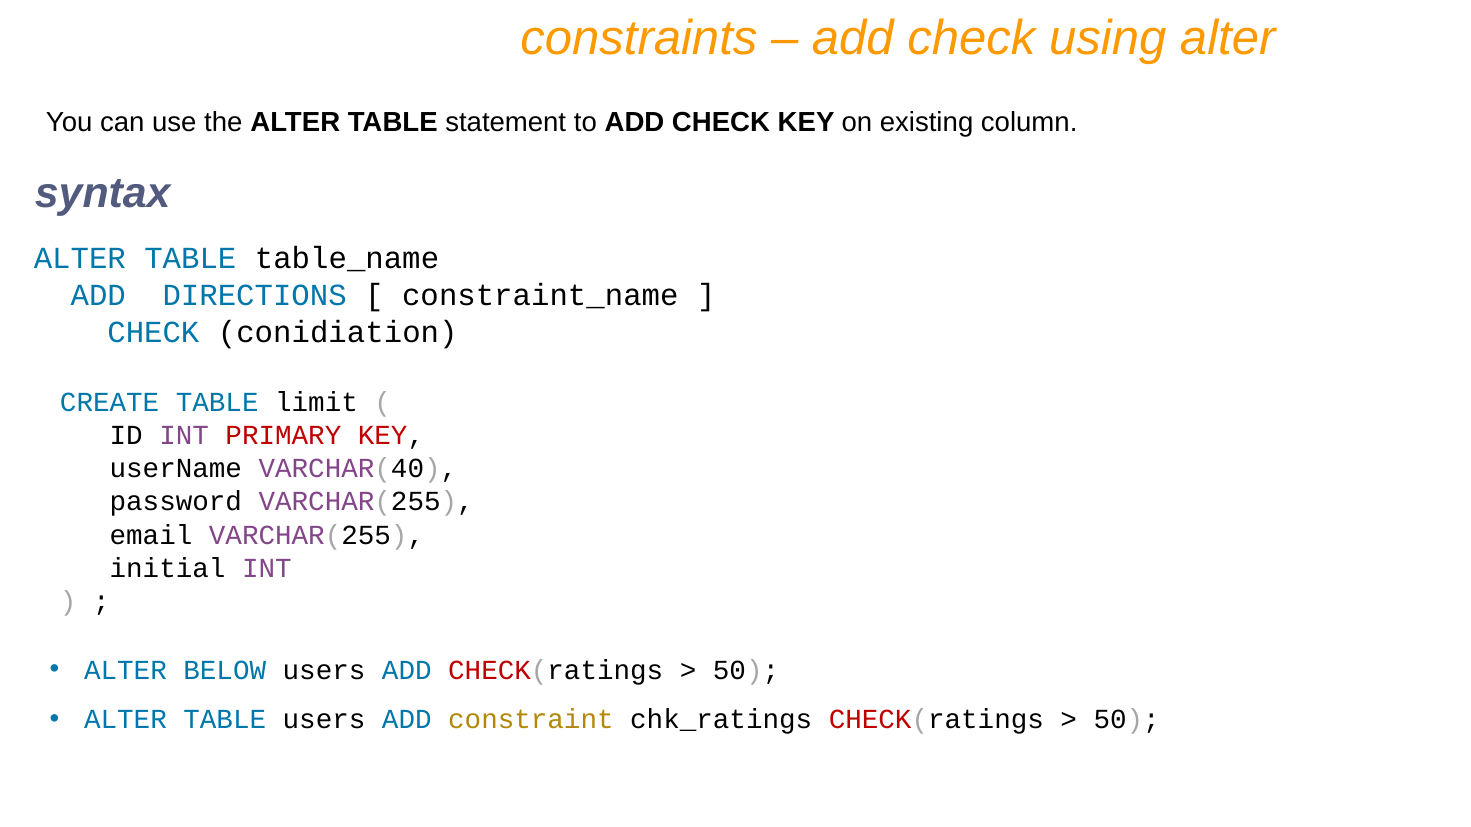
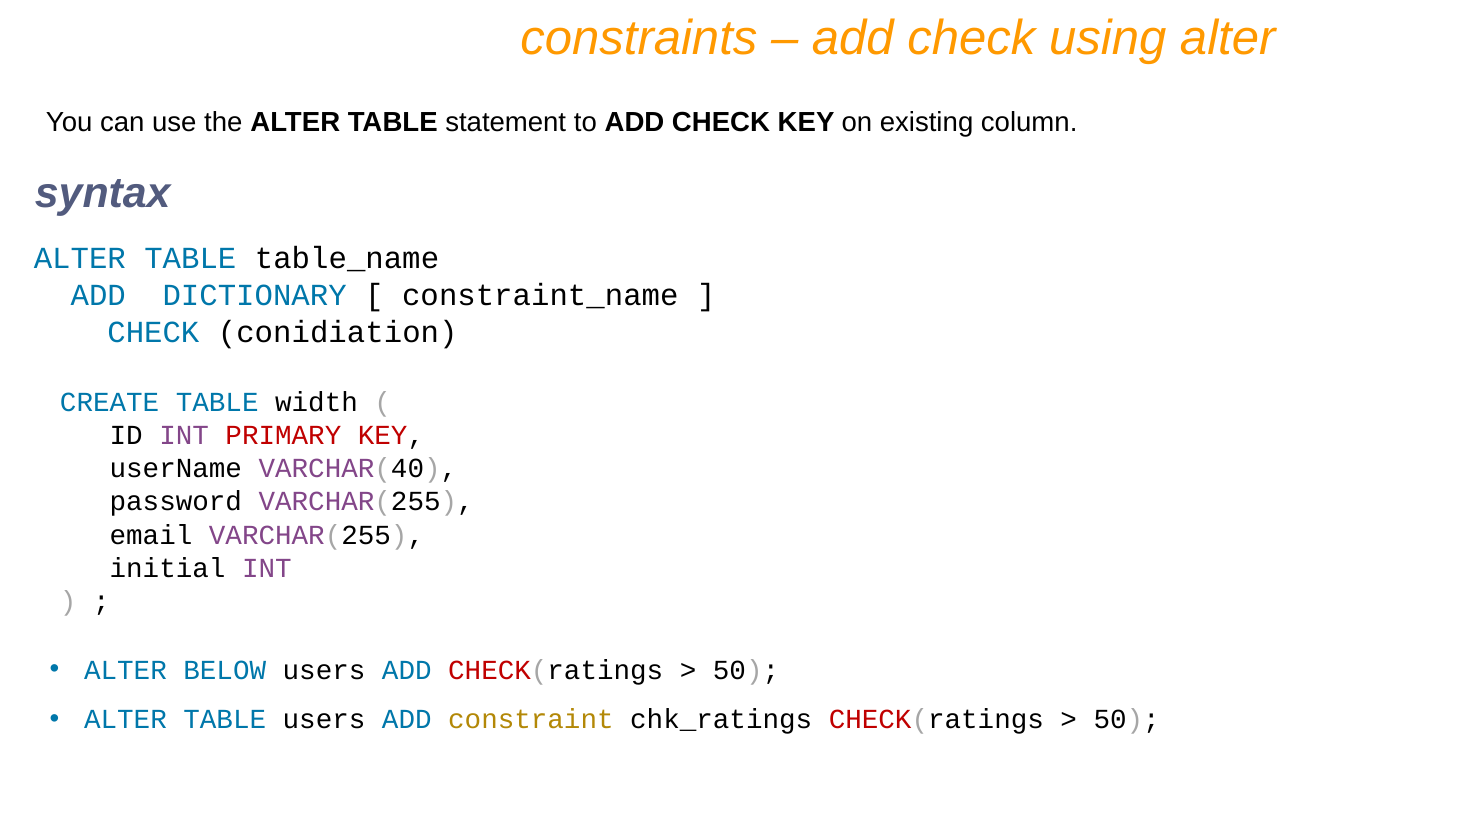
DIRECTIONS: DIRECTIONS -> DICTIONARY (255, 296)
limit: limit -> width (316, 403)
